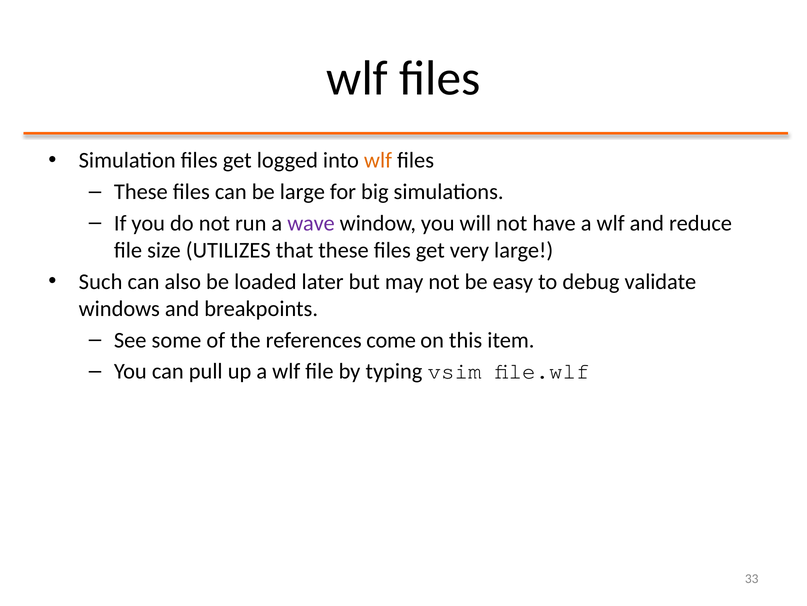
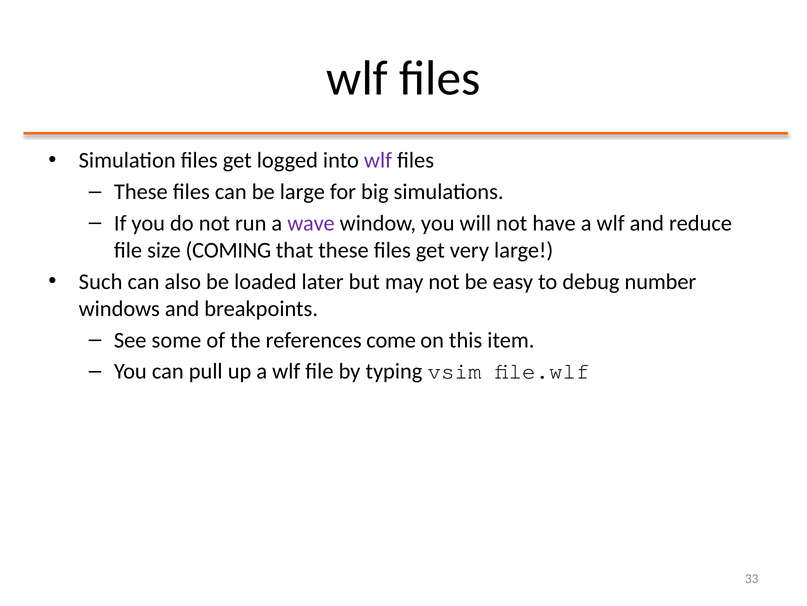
wlf colour: orange -> purple (378, 160)
UTILIZES: UTILIZES -> COMING (228, 250)
validate: validate -> number (660, 281)
